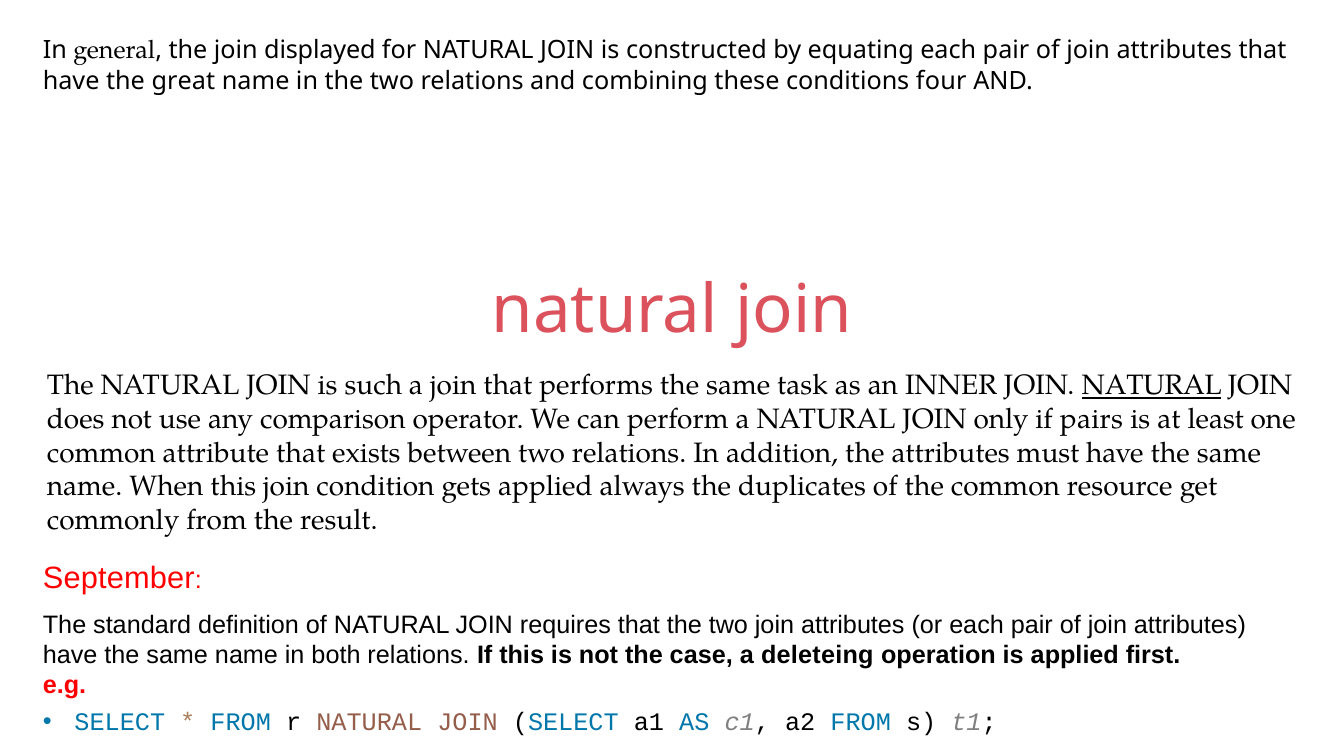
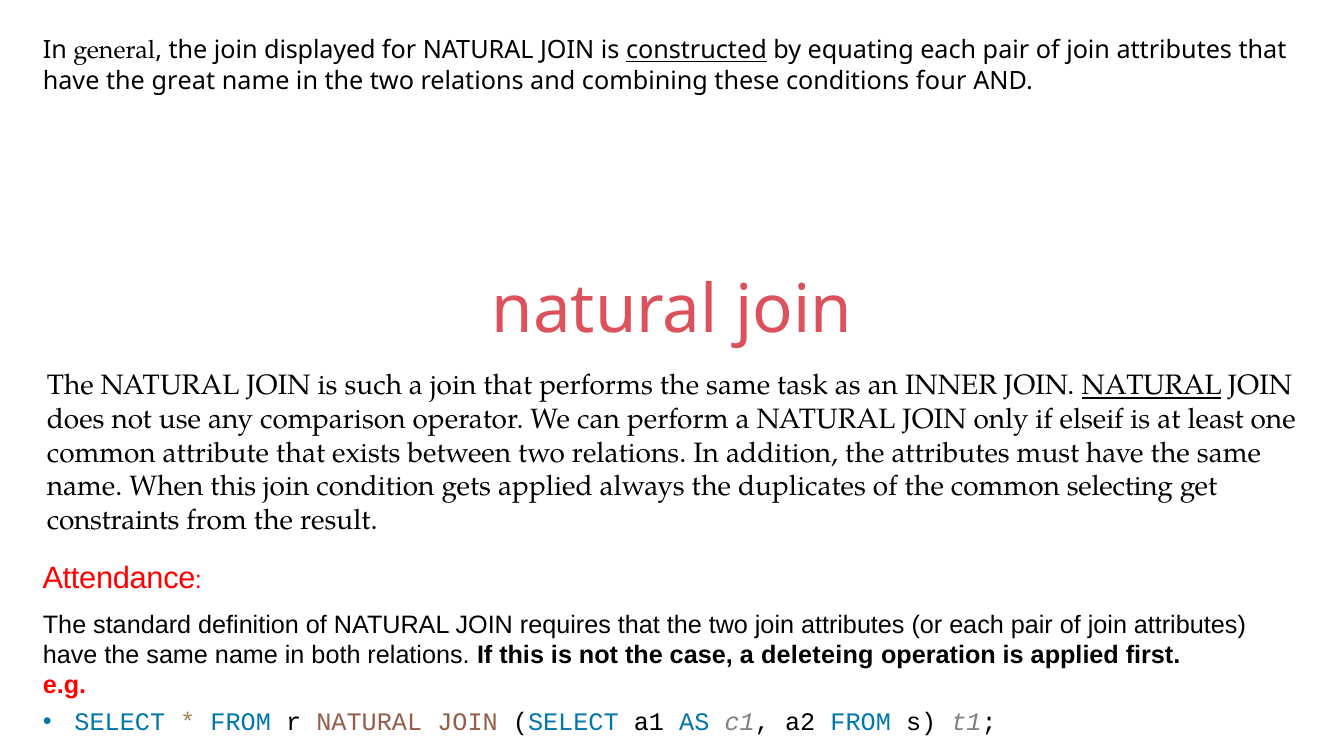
constructed underline: none -> present (696, 51)
pairs: pairs -> elseif (1092, 419)
resource: resource -> selecting (1120, 487)
commonly: commonly -> constraints (113, 520)
September: September -> Attendance (119, 578)
